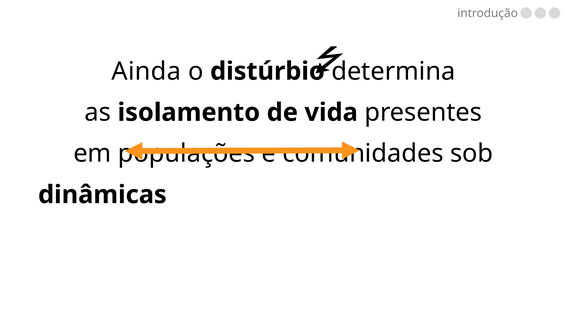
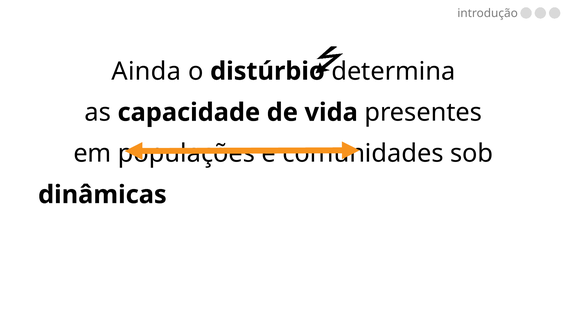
isolamento: isolamento -> capacidade (189, 112)
